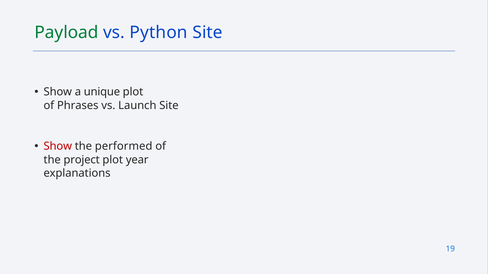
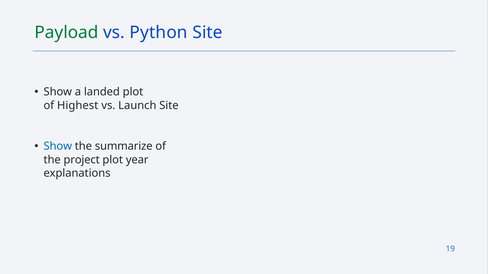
unique: unique -> landed (102, 92)
Phrases: Phrases -> Highest (78, 106)
Show colour: red -> blue (58, 147)
performed: performed -> summarize (124, 147)
